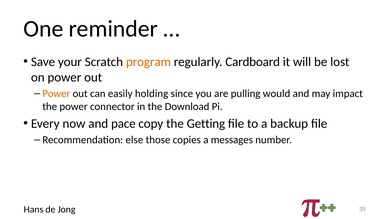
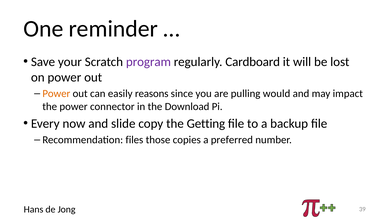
program colour: orange -> purple (148, 62)
holding: holding -> reasons (152, 94)
pace: pace -> slide (123, 124)
else: else -> files (134, 140)
messages: messages -> preferred (232, 140)
